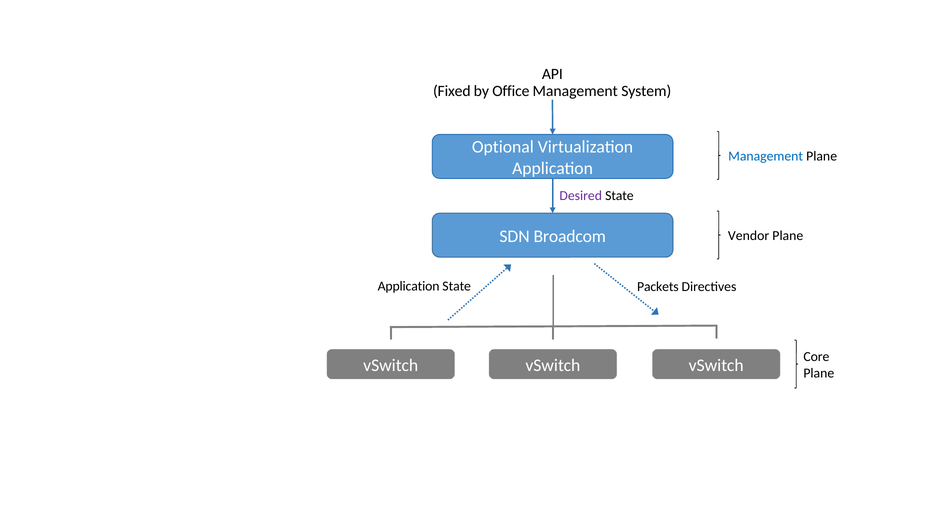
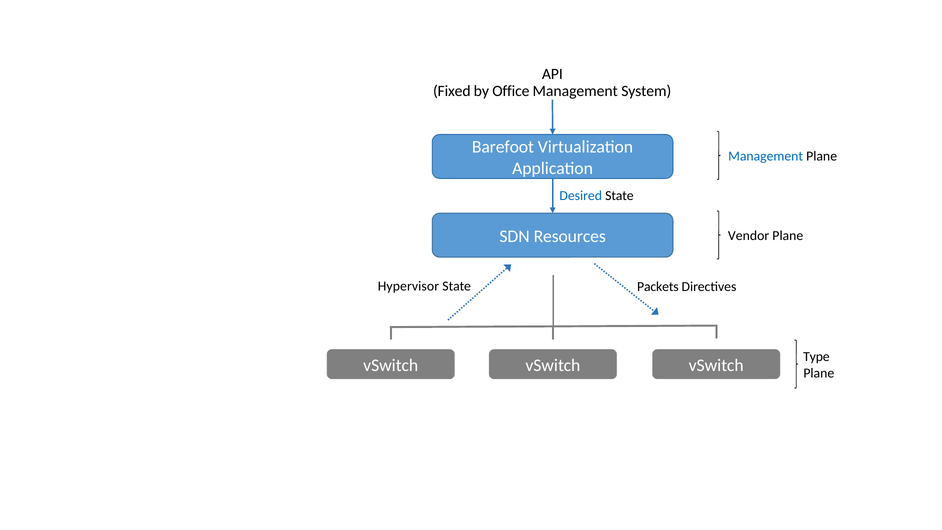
Optional: Optional -> Barefoot (503, 147)
Desired colour: purple -> blue (581, 195)
Broadcom: Broadcom -> Resources (570, 236)
Application: Application -> Hypervisor (408, 286)
Core: Core -> Type (816, 356)
